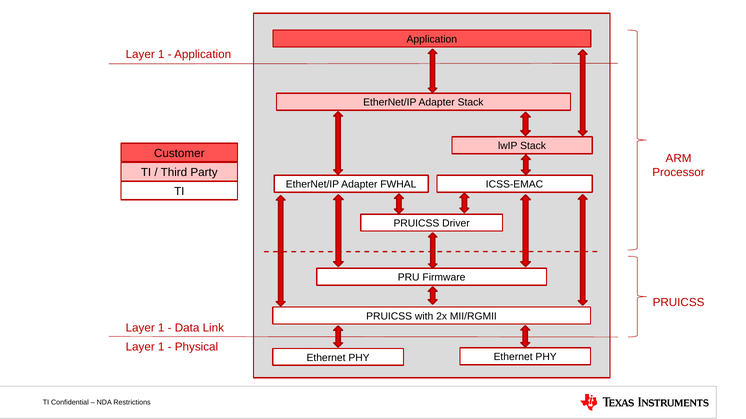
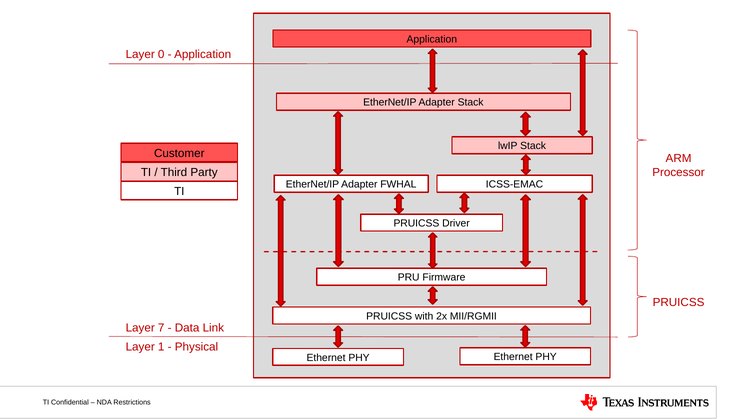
1: 1 -> 0 (161, 55)
1: 1 -> 7 (161, 328)
